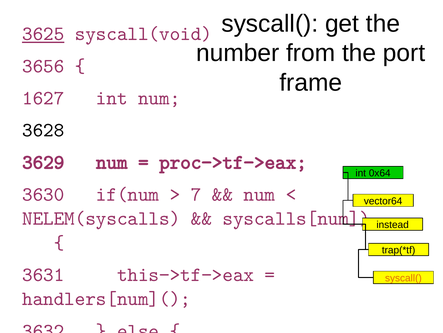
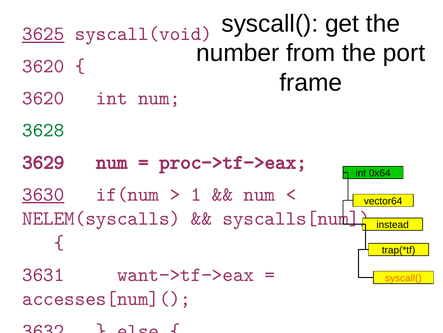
3656: 3656 -> 3620 (43, 66)
1627: 1627 -> 3620 (43, 98)
3628 colour: black -> green (43, 130)
3630 underline: none -> present (43, 194)
7: 7 -> 1 (196, 194)
this−>tf−>eax: this−>tf−>eax -> want−>tf−>eax (186, 274)
handlers[num](: handlers[num]( -> accesses[num]( (106, 298)
